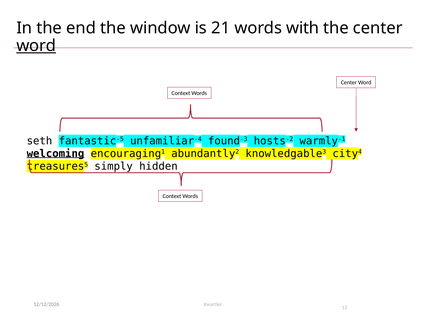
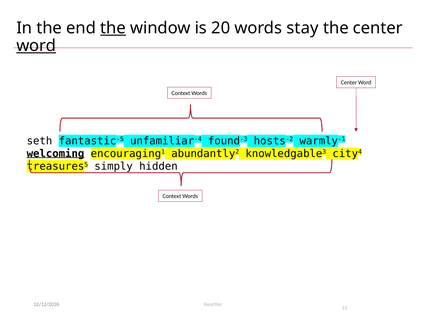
the underline: none -> present (113, 28)
21: 21 -> 20 (221, 28)
with: with -> stay (303, 28)
